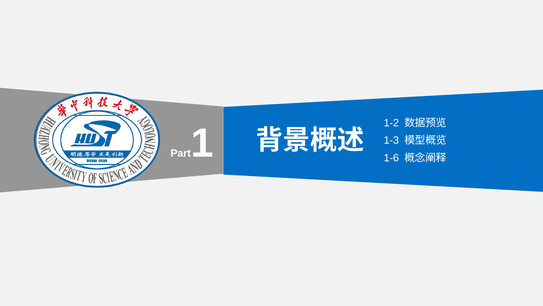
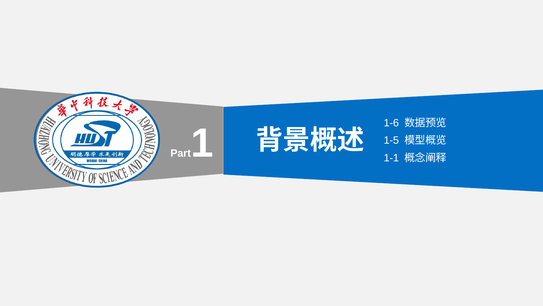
1-2: 1-2 -> 1-6 (391, 123)
1-3: 1-3 -> 1-5 (391, 140)
1-6: 1-6 -> 1-1 (391, 158)
